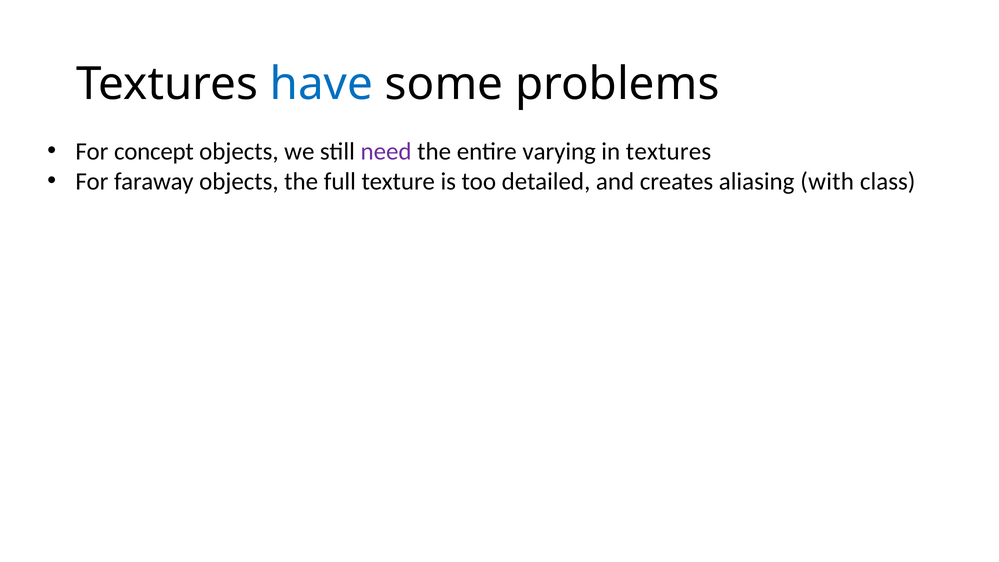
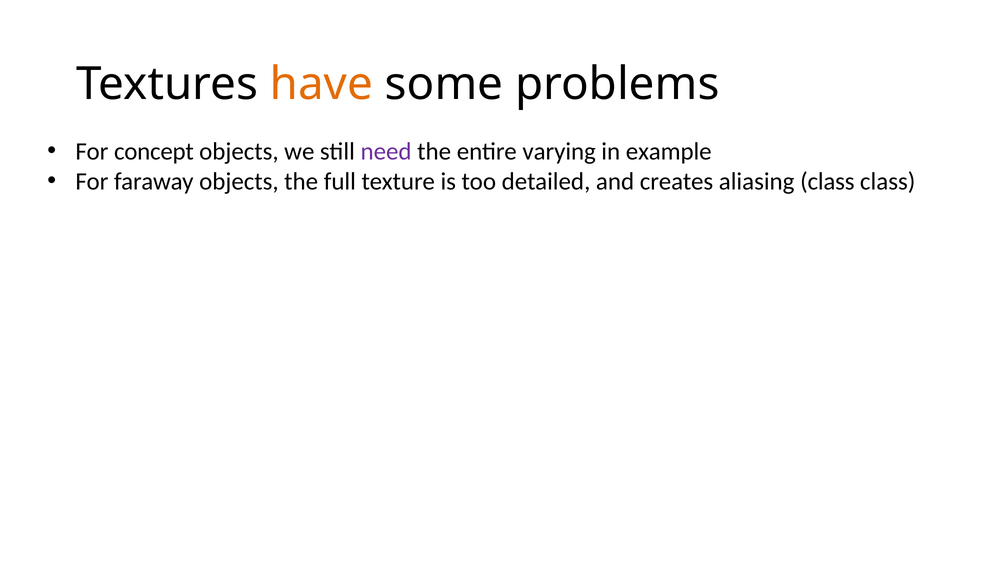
have colour: blue -> orange (321, 84)
in textures: textures -> example (669, 151)
aliasing with: with -> class (827, 181)
